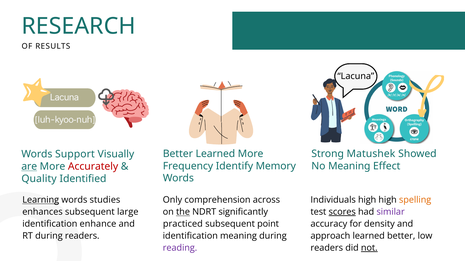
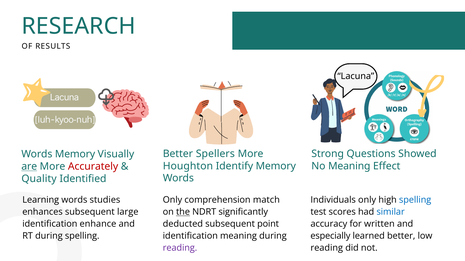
Better Learned: Learned -> Spellers (215, 154)
Matushek: Matushek -> Questions (371, 154)
Words Support: Support -> Memory (75, 155)
Frequency: Frequency -> Houghton (188, 166)
Individuals high: high -> only (367, 200)
spelling colour: orange -> blue (415, 200)
Learning underline: present -> none (41, 200)
across: across -> match (266, 200)
scores underline: present -> none (342, 212)
similar colour: purple -> blue (391, 212)
density: density -> written (379, 224)
practiced: practiced -> deducted (183, 224)
approach: approach -> especially (330, 236)
during readers: readers -> spelling (82, 236)
readers: readers -> reading (327, 248)
not underline: present -> none (369, 248)
